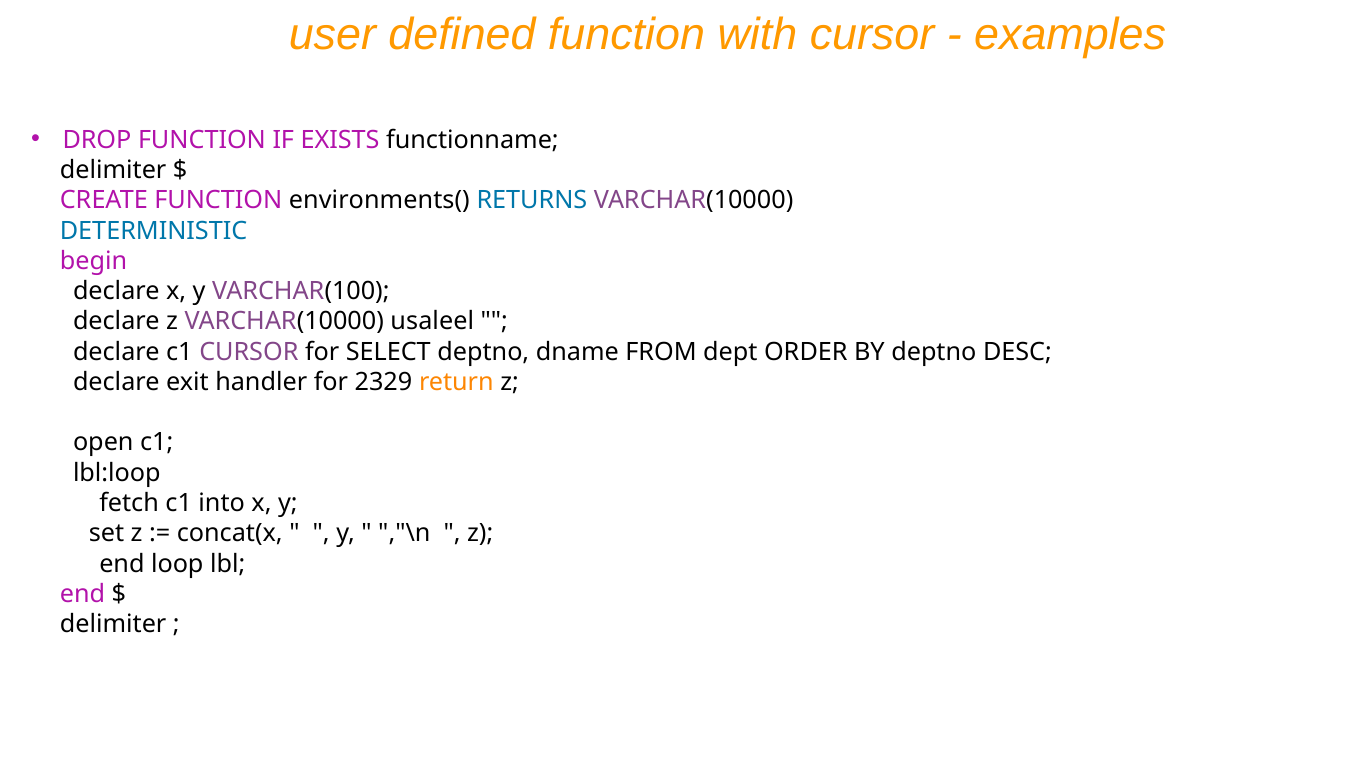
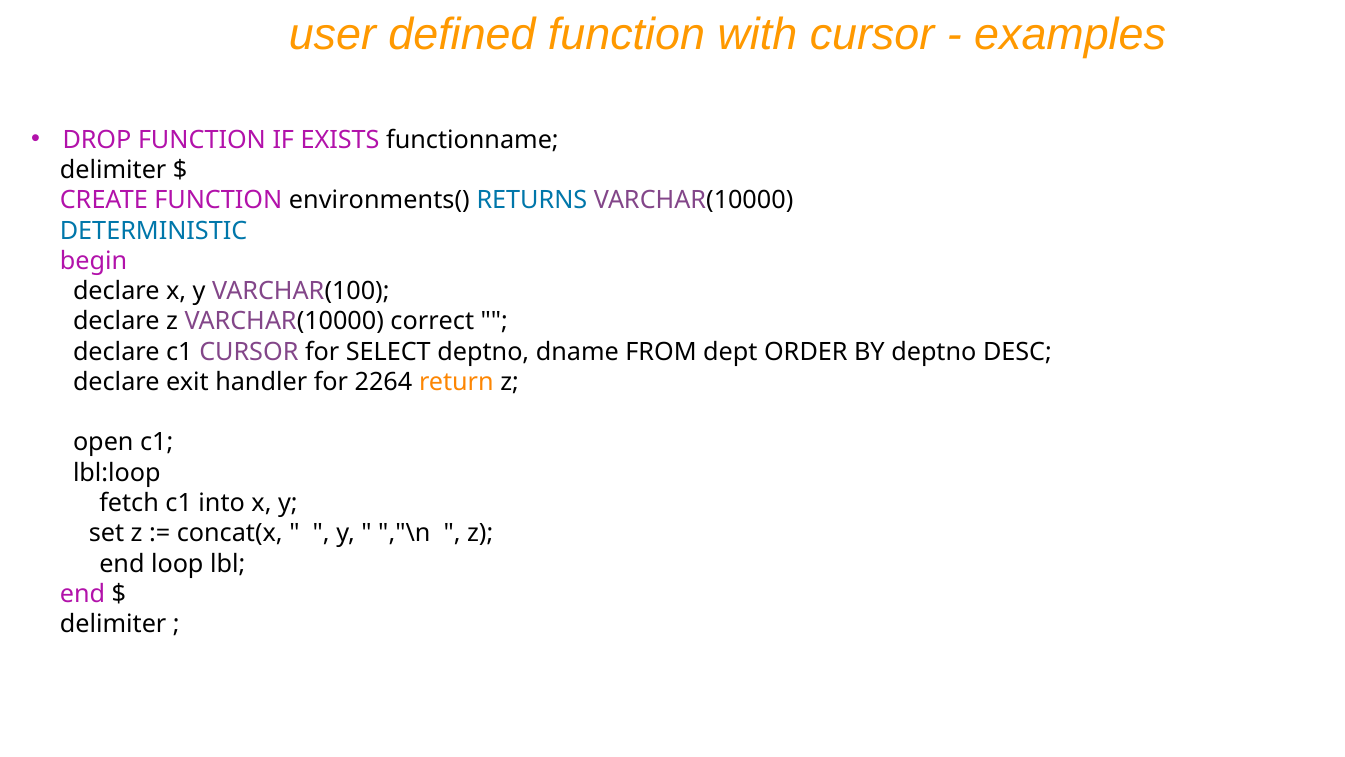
usaleel: usaleel -> correct (432, 321)
2329: 2329 -> 2264 (384, 382)
